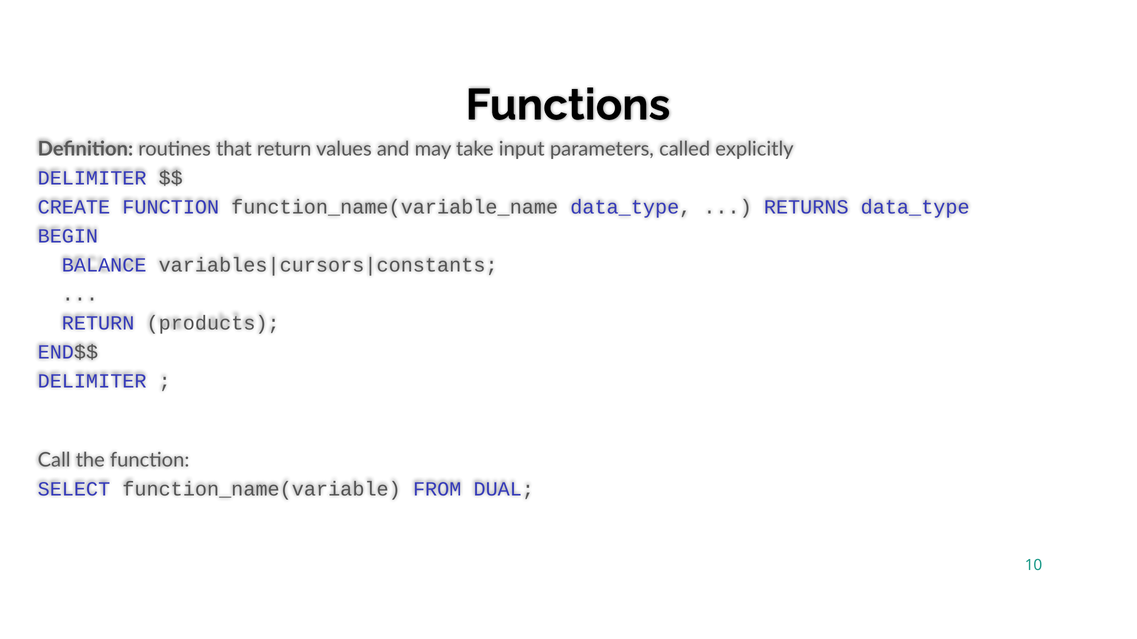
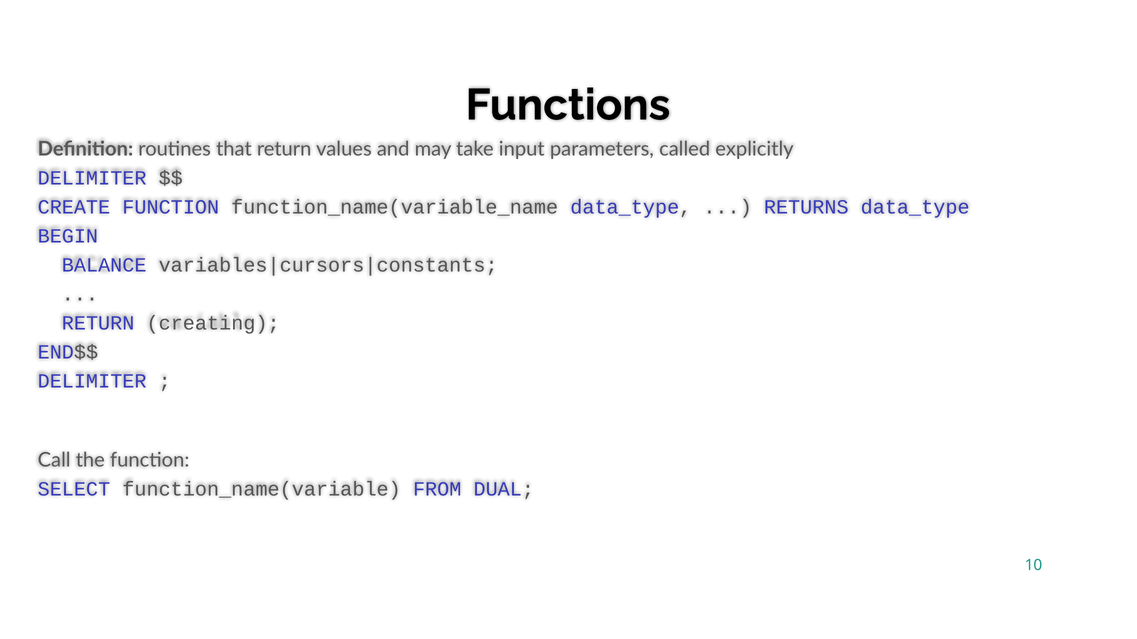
products: products -> creating (213, 323)
